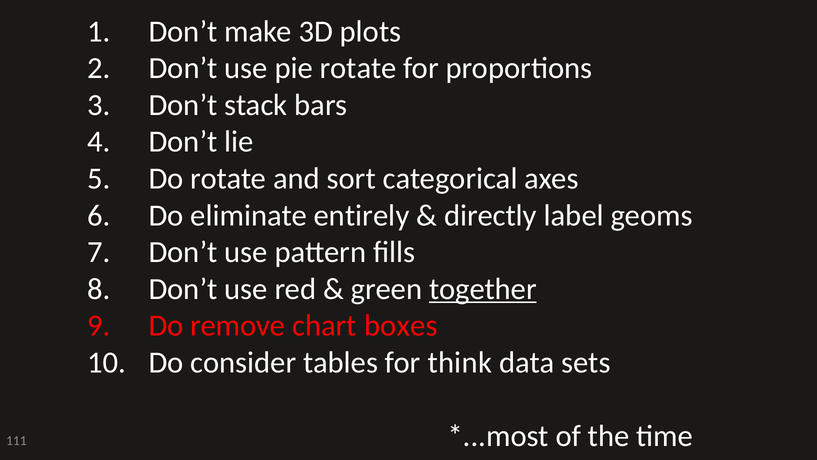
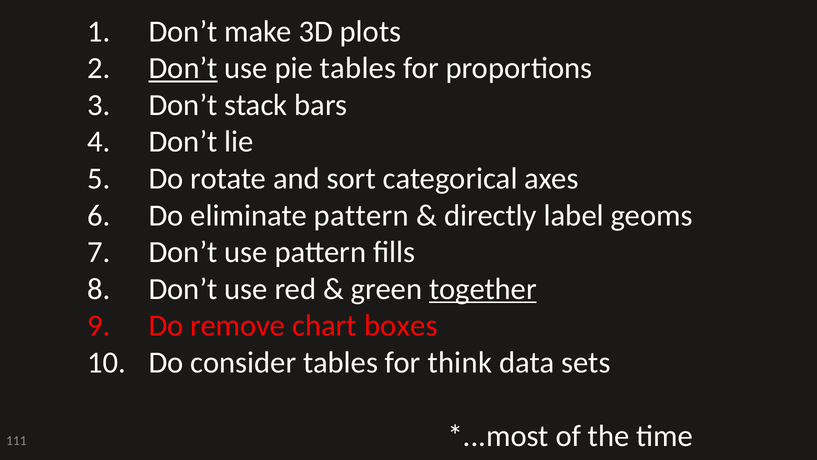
Don’t underline: none -> present (183, 68)
pie rotate: rotate -> tables (358, 68)
eliminate entirely: entirely -> pattern (361, 215)
